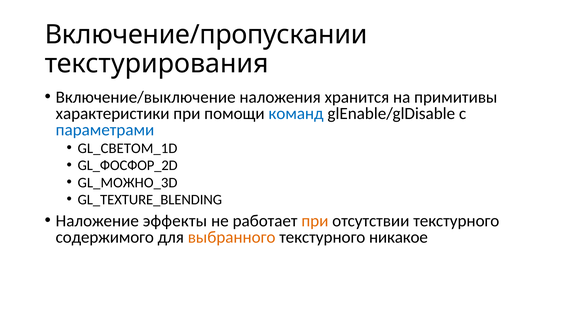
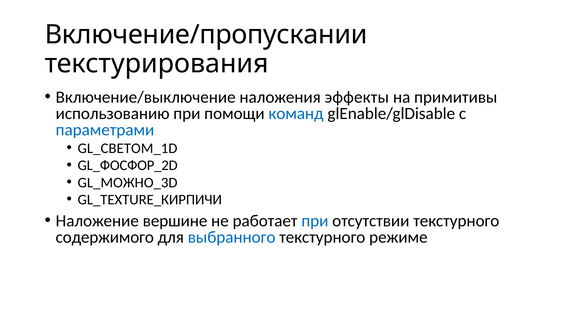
хранится: хранится -> эффекты (357, 97)
характеристики: характеристики -> использованию (113, 114)
GL_TEXTURE_BLENDING: GL_TEXTURE_BLENDING -> GL_TEXTURE_КИРПИЧИ (150, 200)
эффекты: эффекты -> вершине (175, 221)
при colour: orange -> blue (315, 221)
выбранного colour: orange -> blue (232, 238)
никакое: никакое -> режиме (398, 238)
